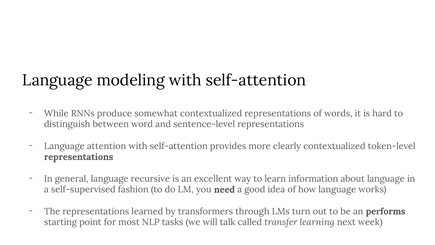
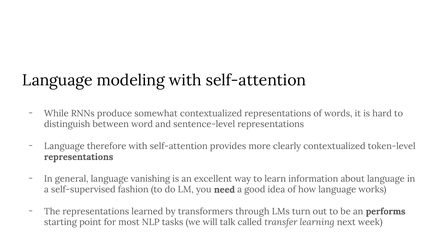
attention: attention -> therefore (107, 146)
recursive: recursive -> vanishing (150, 179)
